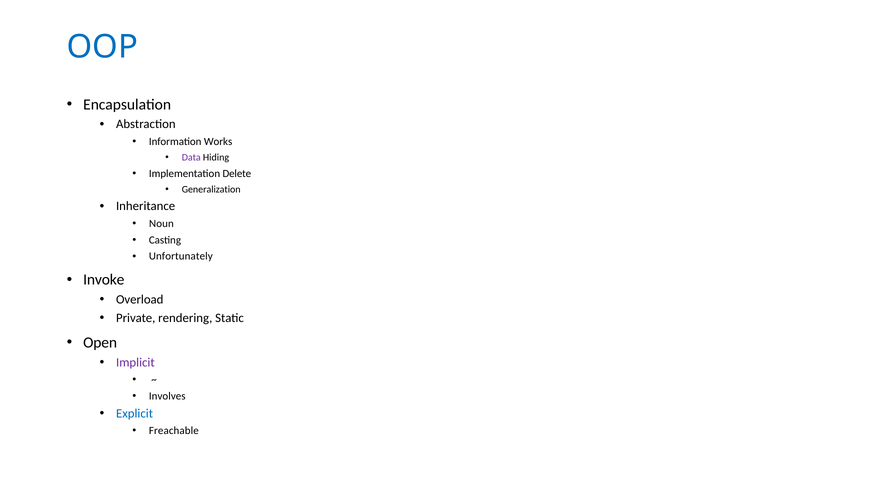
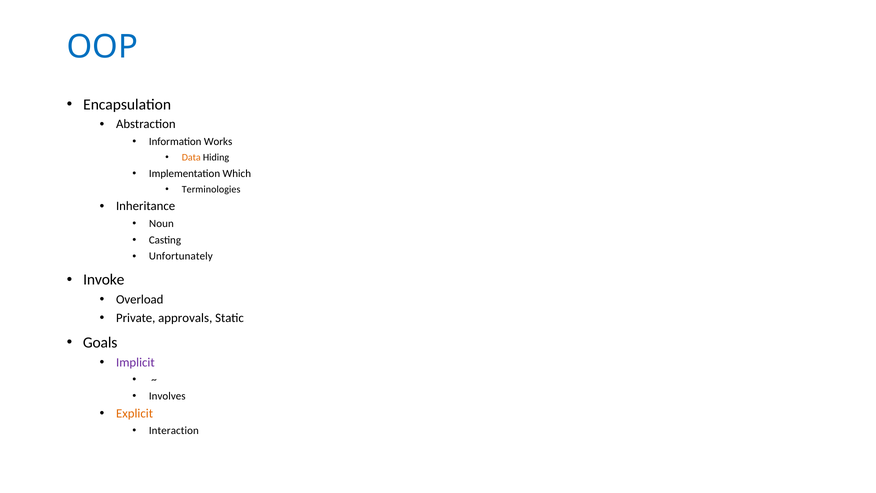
Data colour: purple -> orange (191, 157)
Delete: Delete -> Which (237, 173)
Generalization: Generalization -> Terminologies (211, 189)
rendering: rendering -> approvals (185, 318)
Open: Open -> Goals (100, 342)
Explicit colour: blue -> orange (135, 413)
Freachable: Freachable -> Interaction (174, 431)
